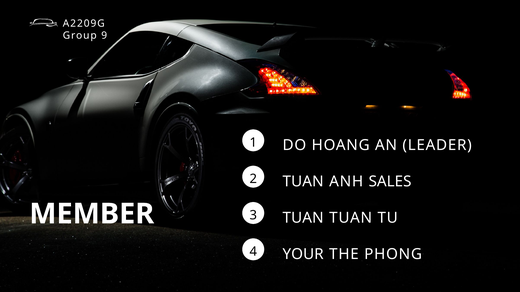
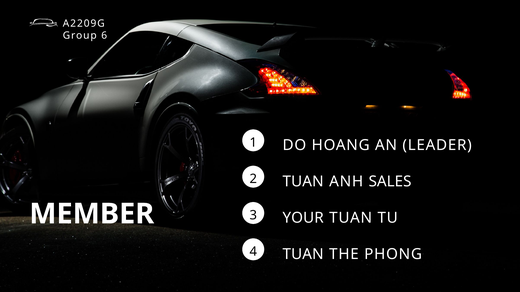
9: 9 -> 6 (104, 36)
TUAN: TUAN -> YOUR (303, 218)
YOUR: YOUR -> TUAN (303, 255)
